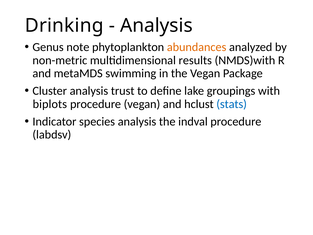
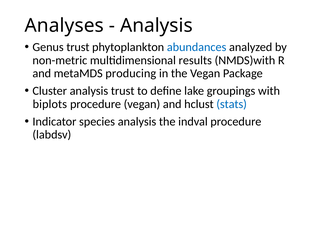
Drinking: Drinking -> Analyses (64, 26)
Genus note: note -> trust (78, 47)
abundances colour: orange -> blue (197, 47)
swimming: swimming -> producing (131, 73)
